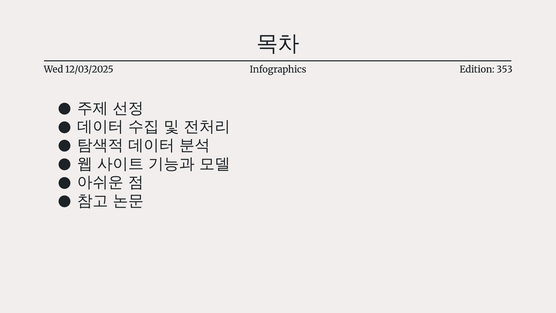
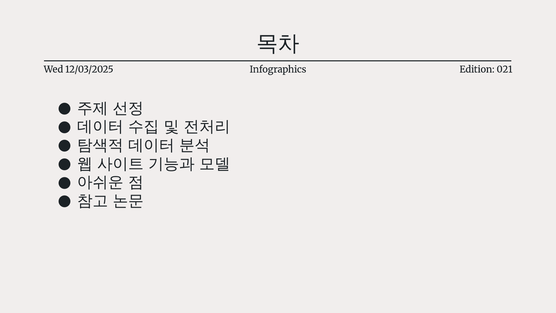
353: 353 -> 021 (505, 69)
